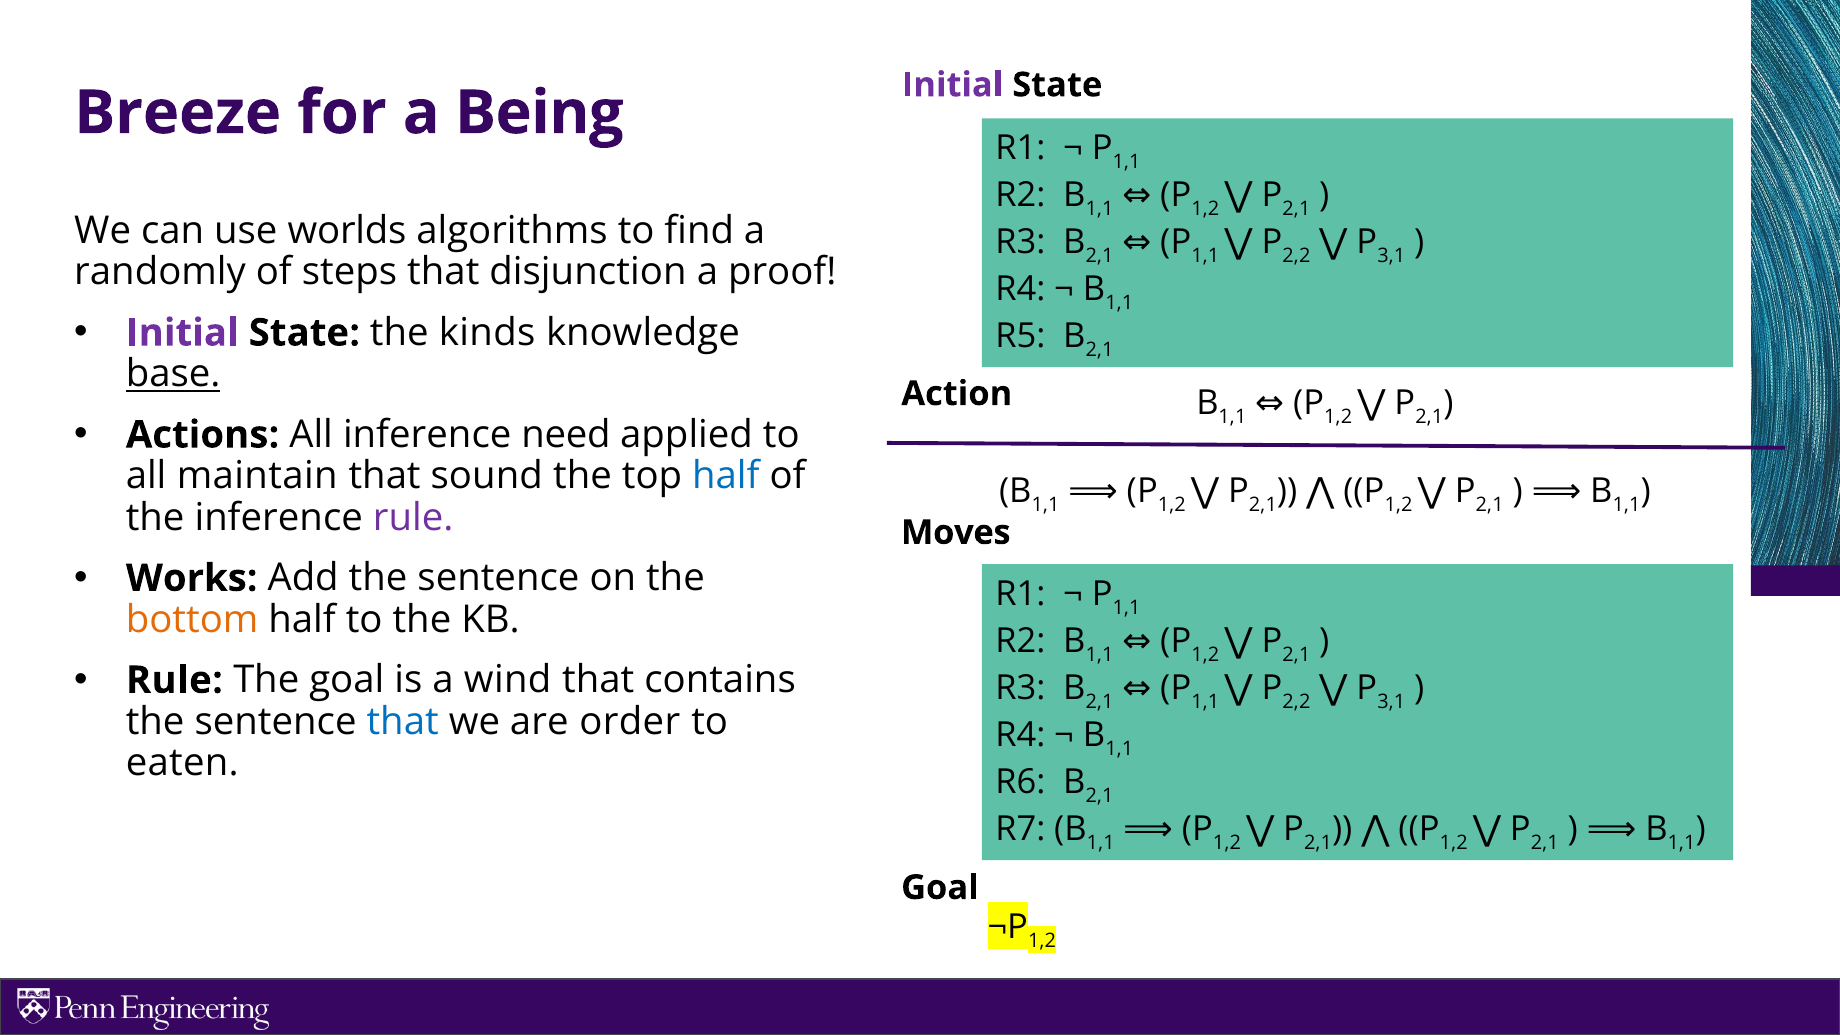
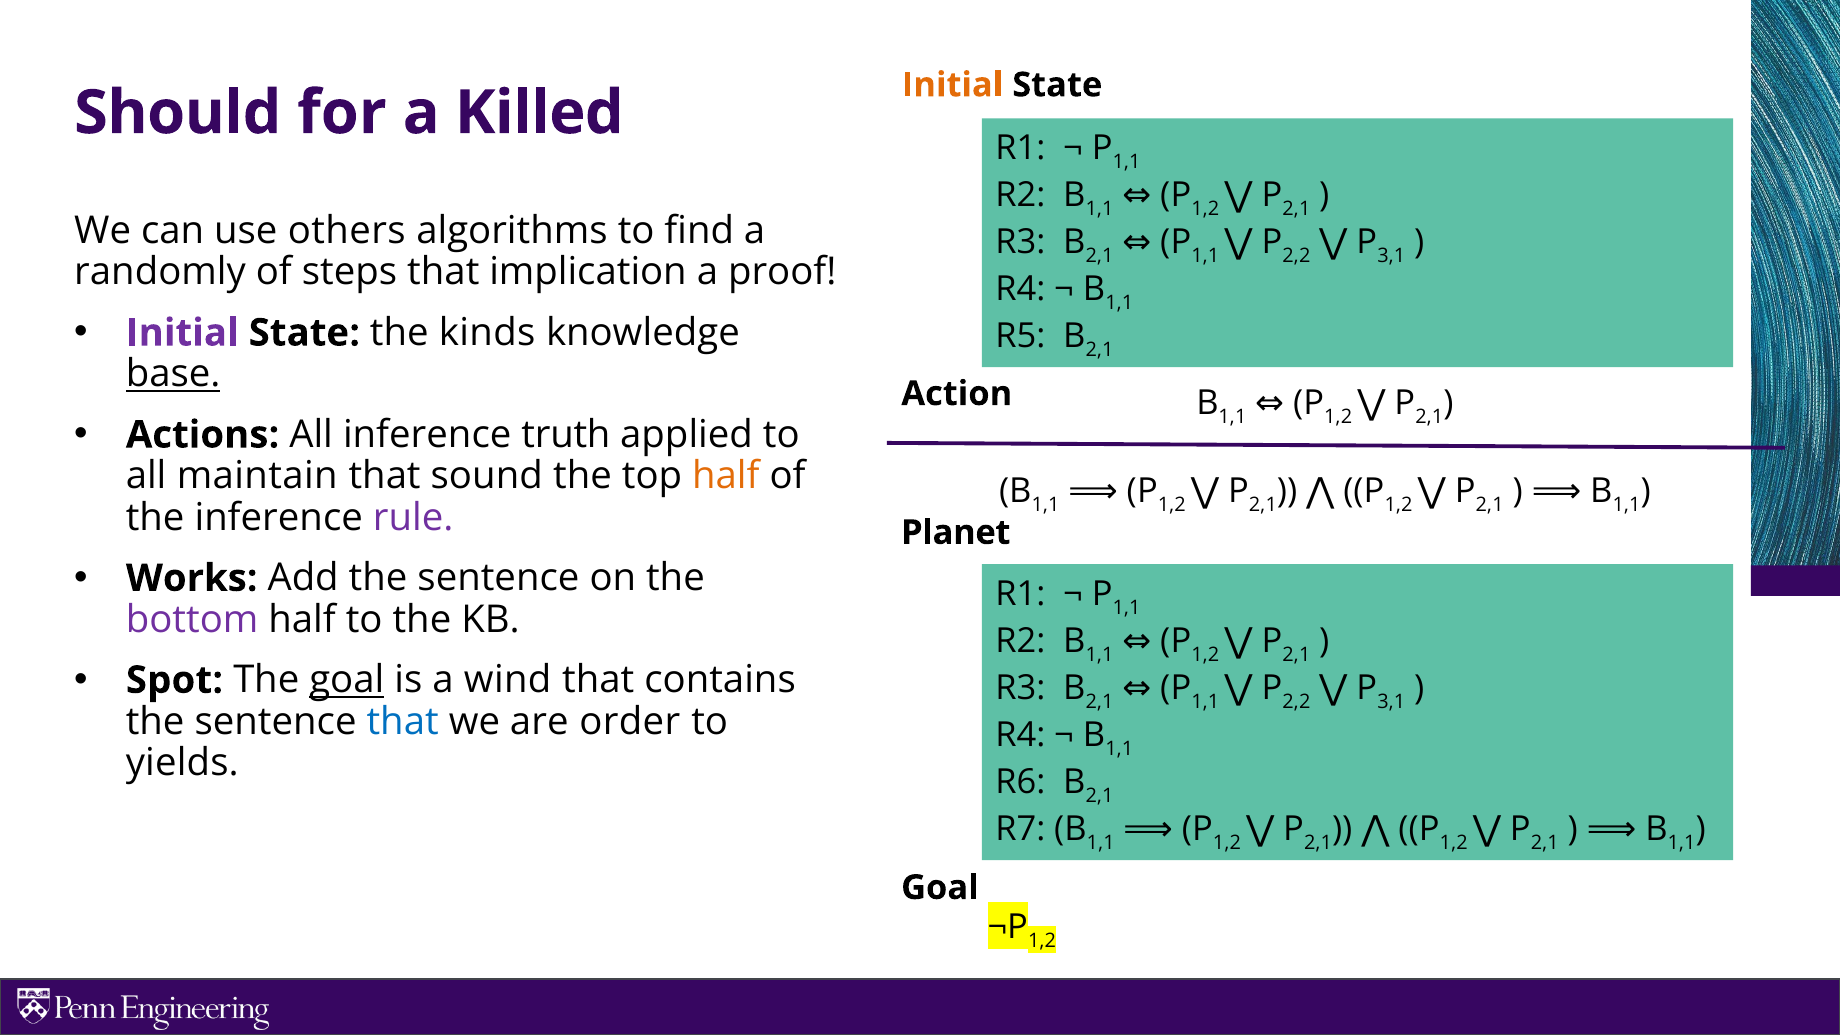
Initial colour: purple -> orange (953, 85)
Breeze: Breeze -> Should (178, 113)
Being: Being -> Killed (539, 113)
worlds: worlds -> others (347, 231)
disjunction: disjunction -> implication (588, 272)
need: need -> truth (566, 435)
half colour: blue -> orange (726, 476)
Moves: Moves -> Planet (956, 533)
bottom colour: orange -> purple (192, 620)
Rule: Rule -> Spot (175, 680)
goal underline: none -> present (347, 680)
eaten: eaten -> yields (182, 763)
